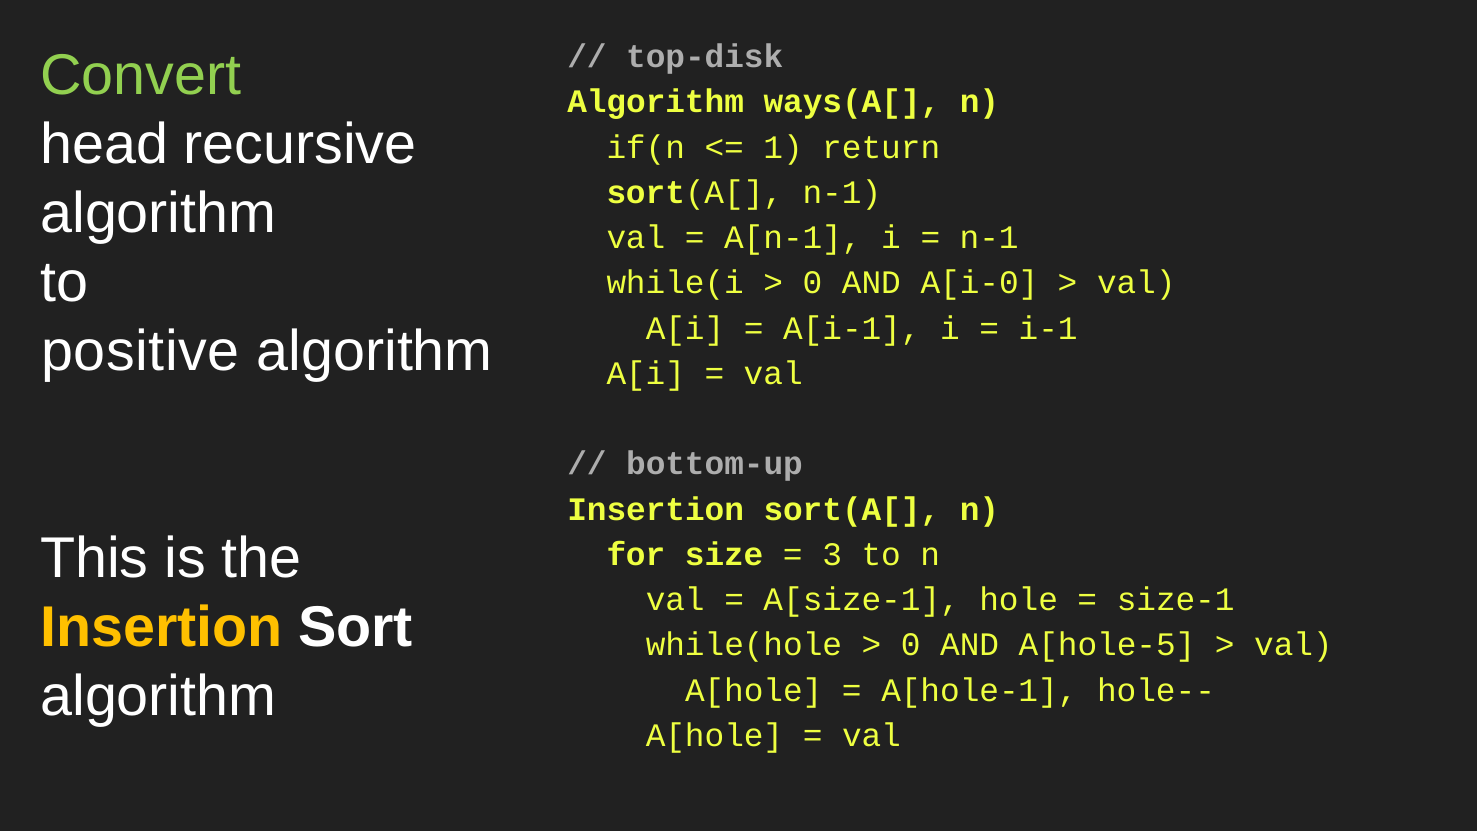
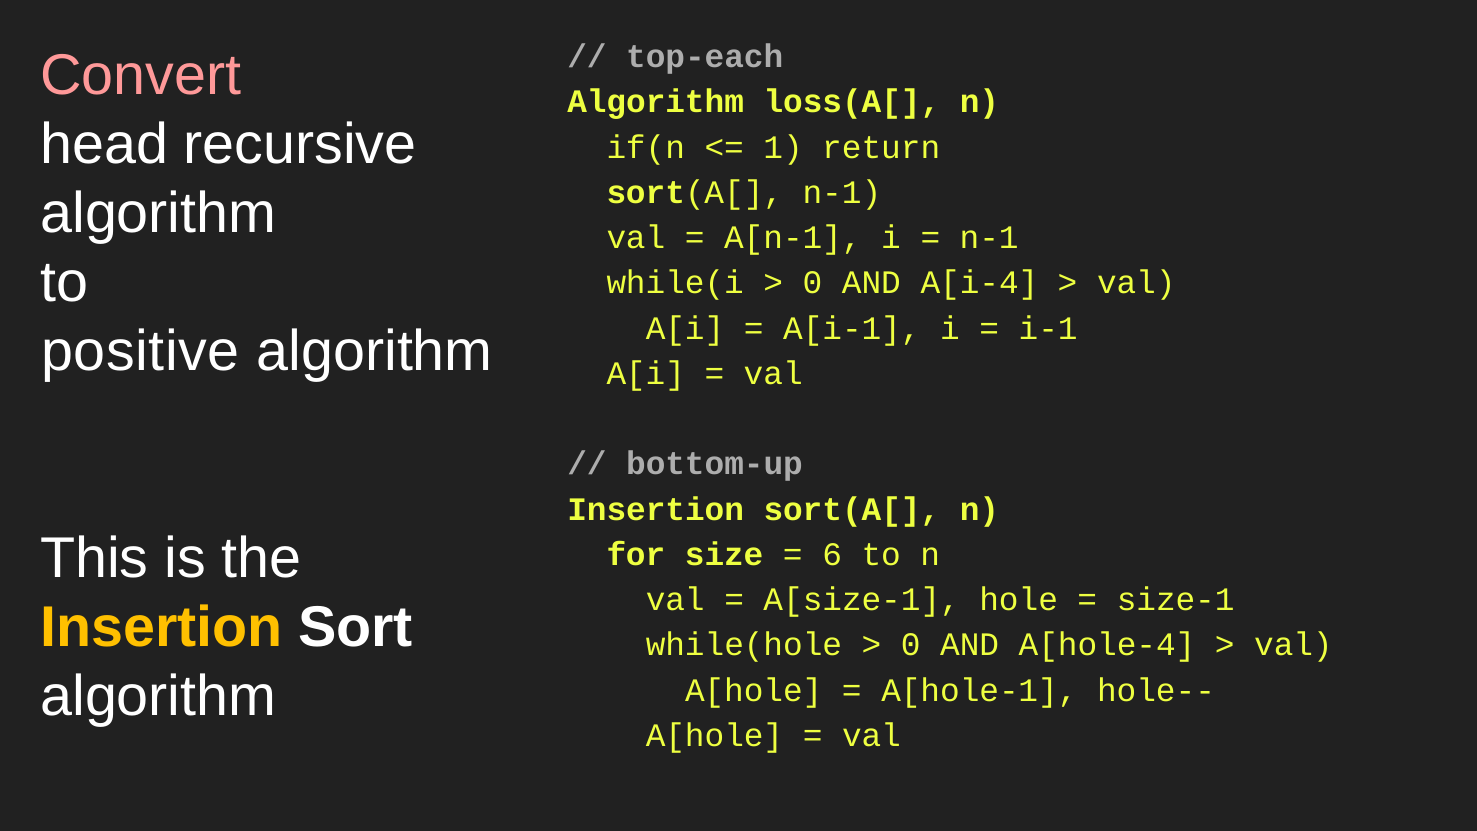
top-disk: top-disk -> top-each (705, 57)
Convert colour: light green -> pink (141, 76)
ways(A[: ways(A[ -> loss(A[ (852, 102)
A[i-0: A[i-0 -> A[i-4 (979, 283)
3: 3 -> 6 (832, 554)
A[hole-5: A[hole-5 -> A[hole-4 (1107, 645)
